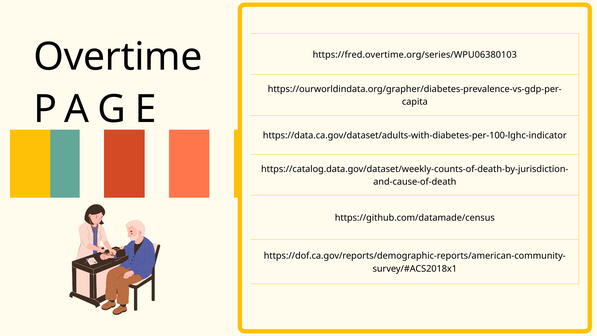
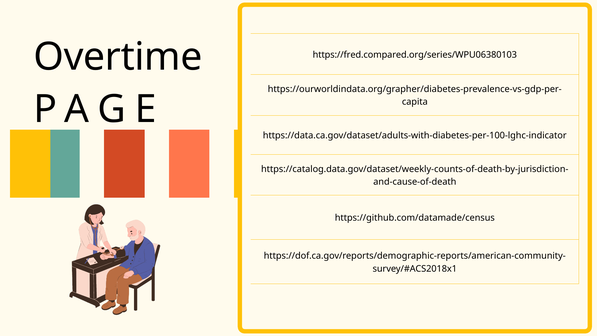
https://fred.overtime.org/series/WPU06380103: https://fred.overtime.org/series/WPU06380103 -> https://fred.compared.org/series/WPU06380103 (415, 55)
